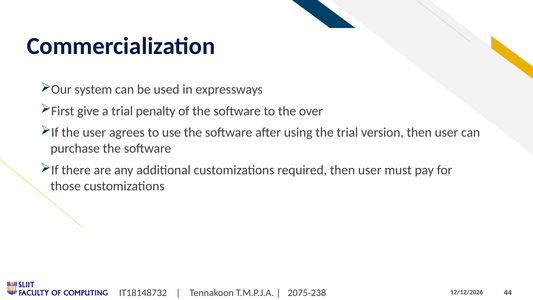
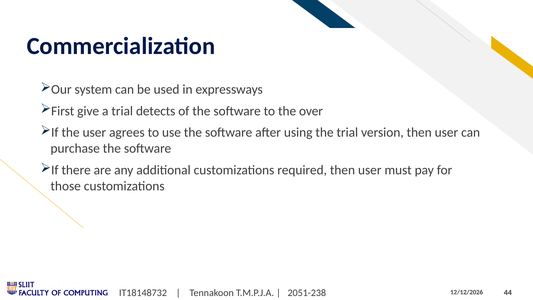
penalty: penalty -> detects (156, 111)
2075-238: 2075-238 -> 2051-238 (307, 293)
